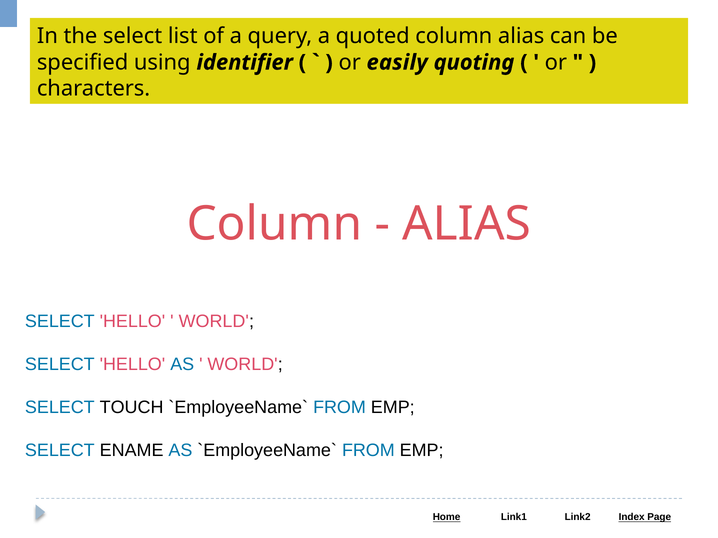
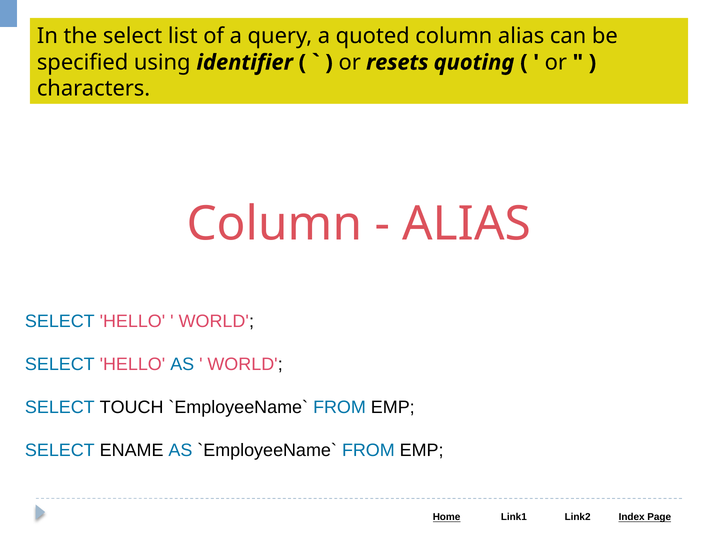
easily: easily -> resets (397, 62)
